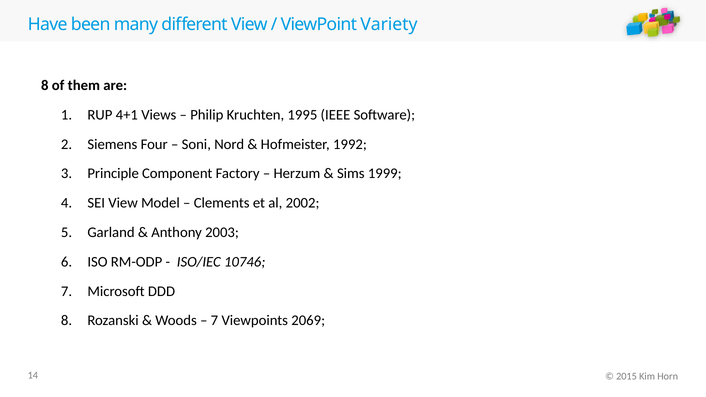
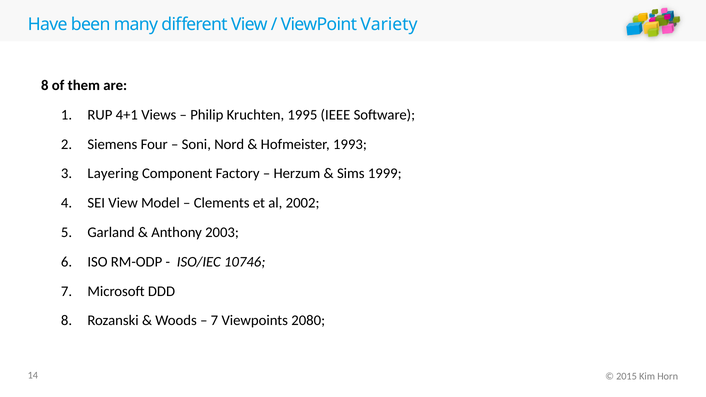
1992: 1992 -> 1993 (350, 144)
Principle: Principle -> Layering (113, 174)
2069: 2069 -> 2080 (308, 321)
